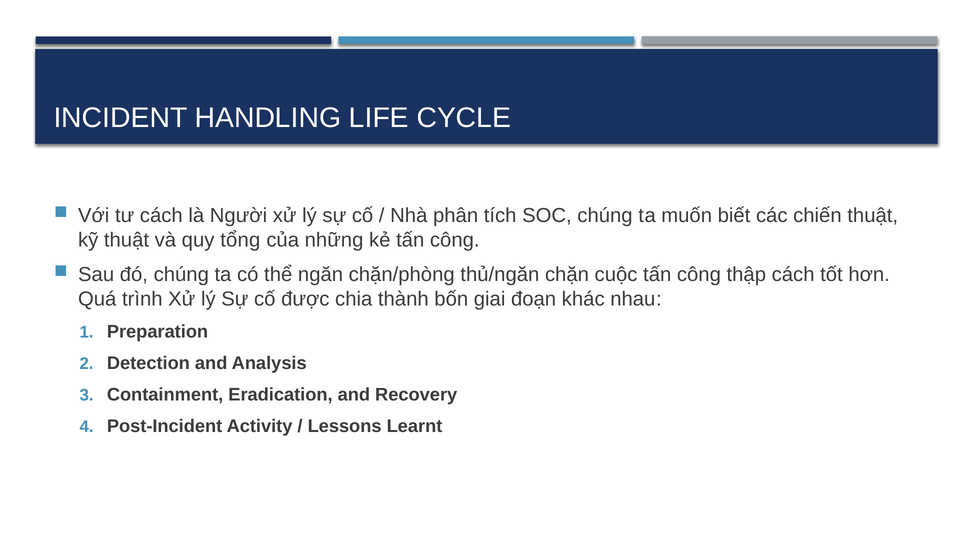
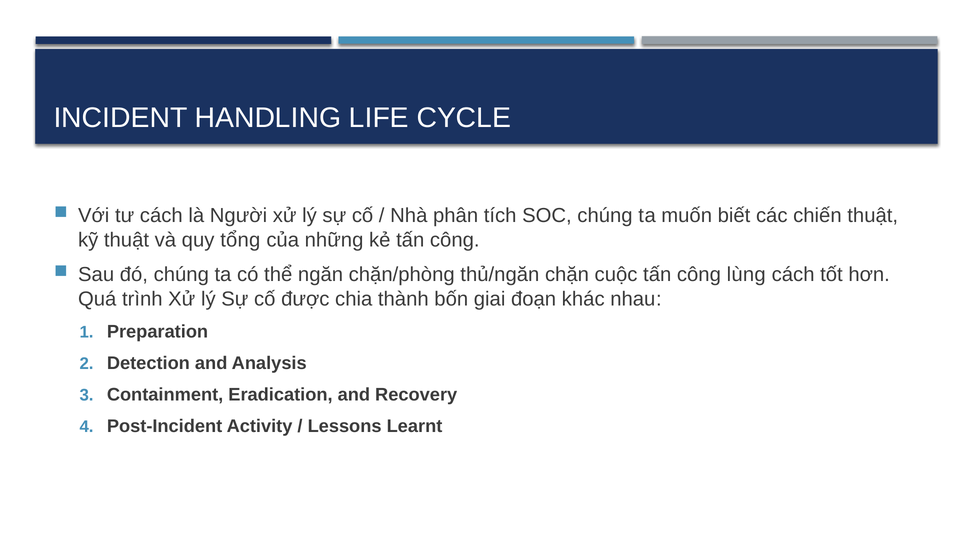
thập: thập -> lùng (746, 275)
